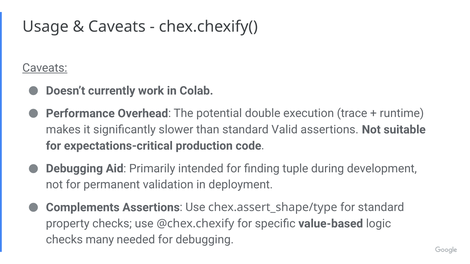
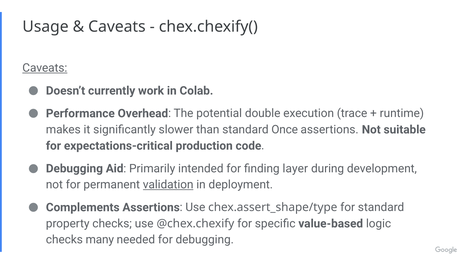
Valid: Valid -> Once (285, 130)
tuple: tuple -> layer (295, 169)
validation underline: none -> present (168, 185)
